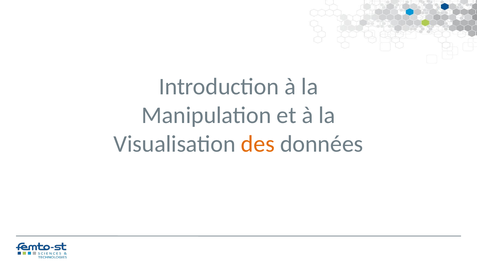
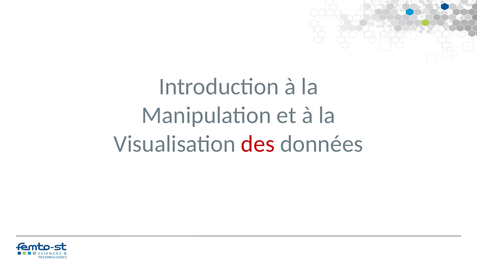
des colour: orange -> red (258, 144)
